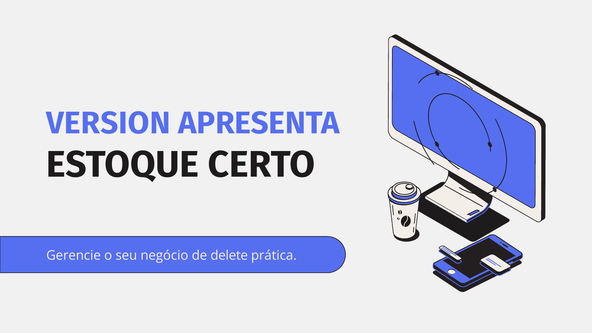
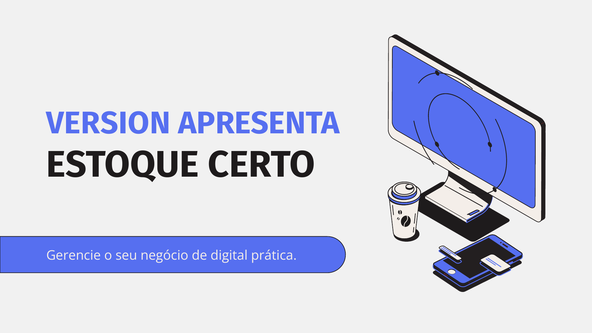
delete: delete -> digital (229, 256)
